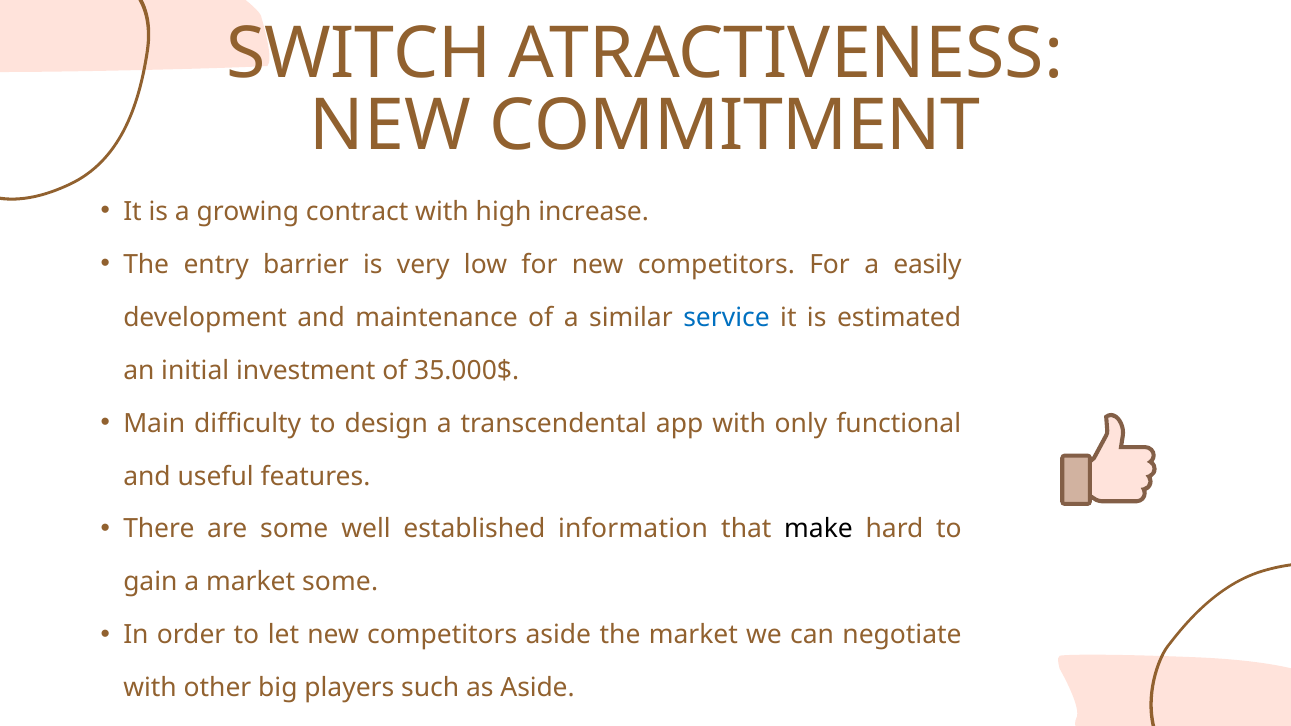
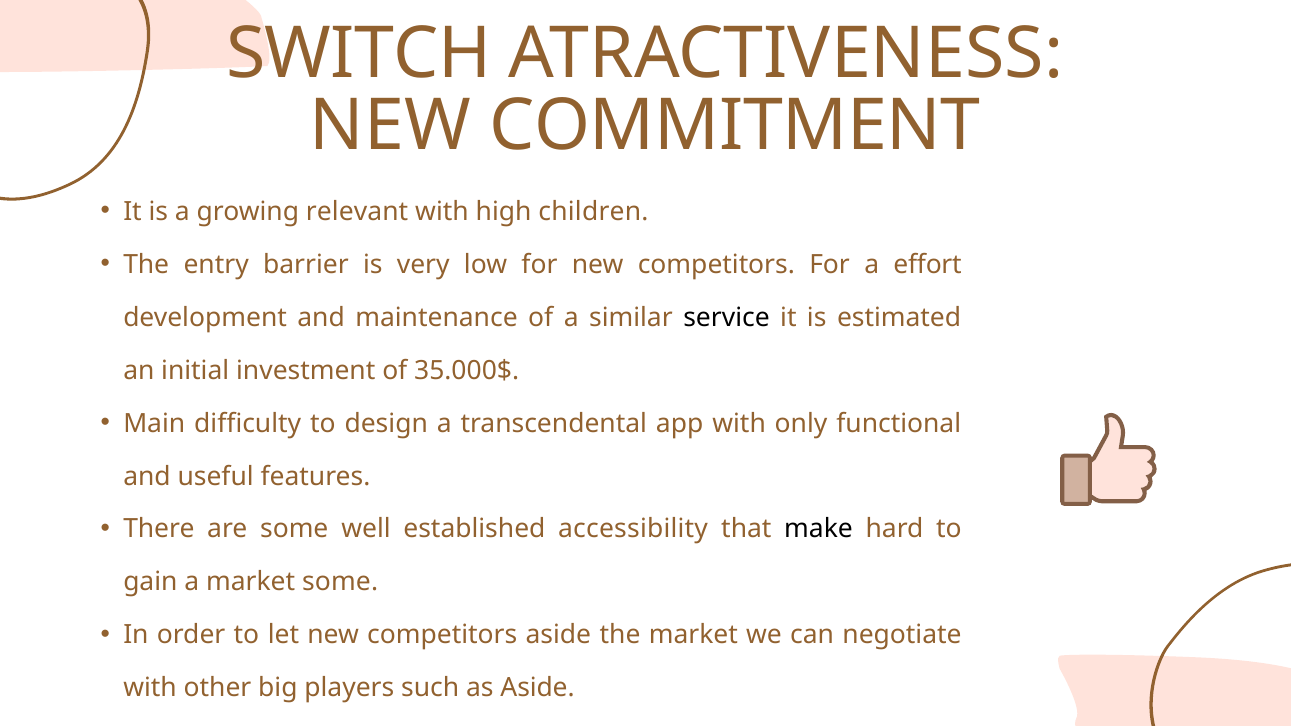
contract: contract -> relevant (357, 212)
increase: increase -> children (593, 212)
easily: easily -> effort (928, 265)
service colour: blue -> black (727, 318)
information: information -> accessibility (633, 529)
